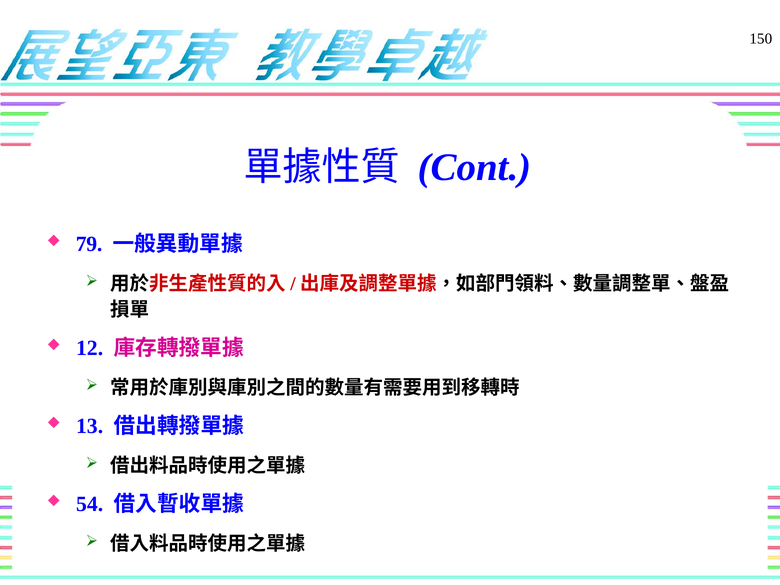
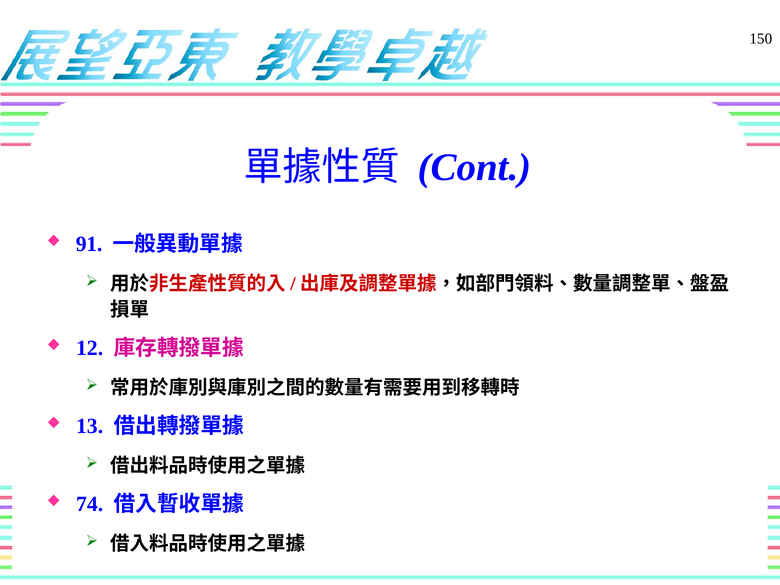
79: 79 -> 91 (89, 244)
54: 54 -> 74 (90, 504)
